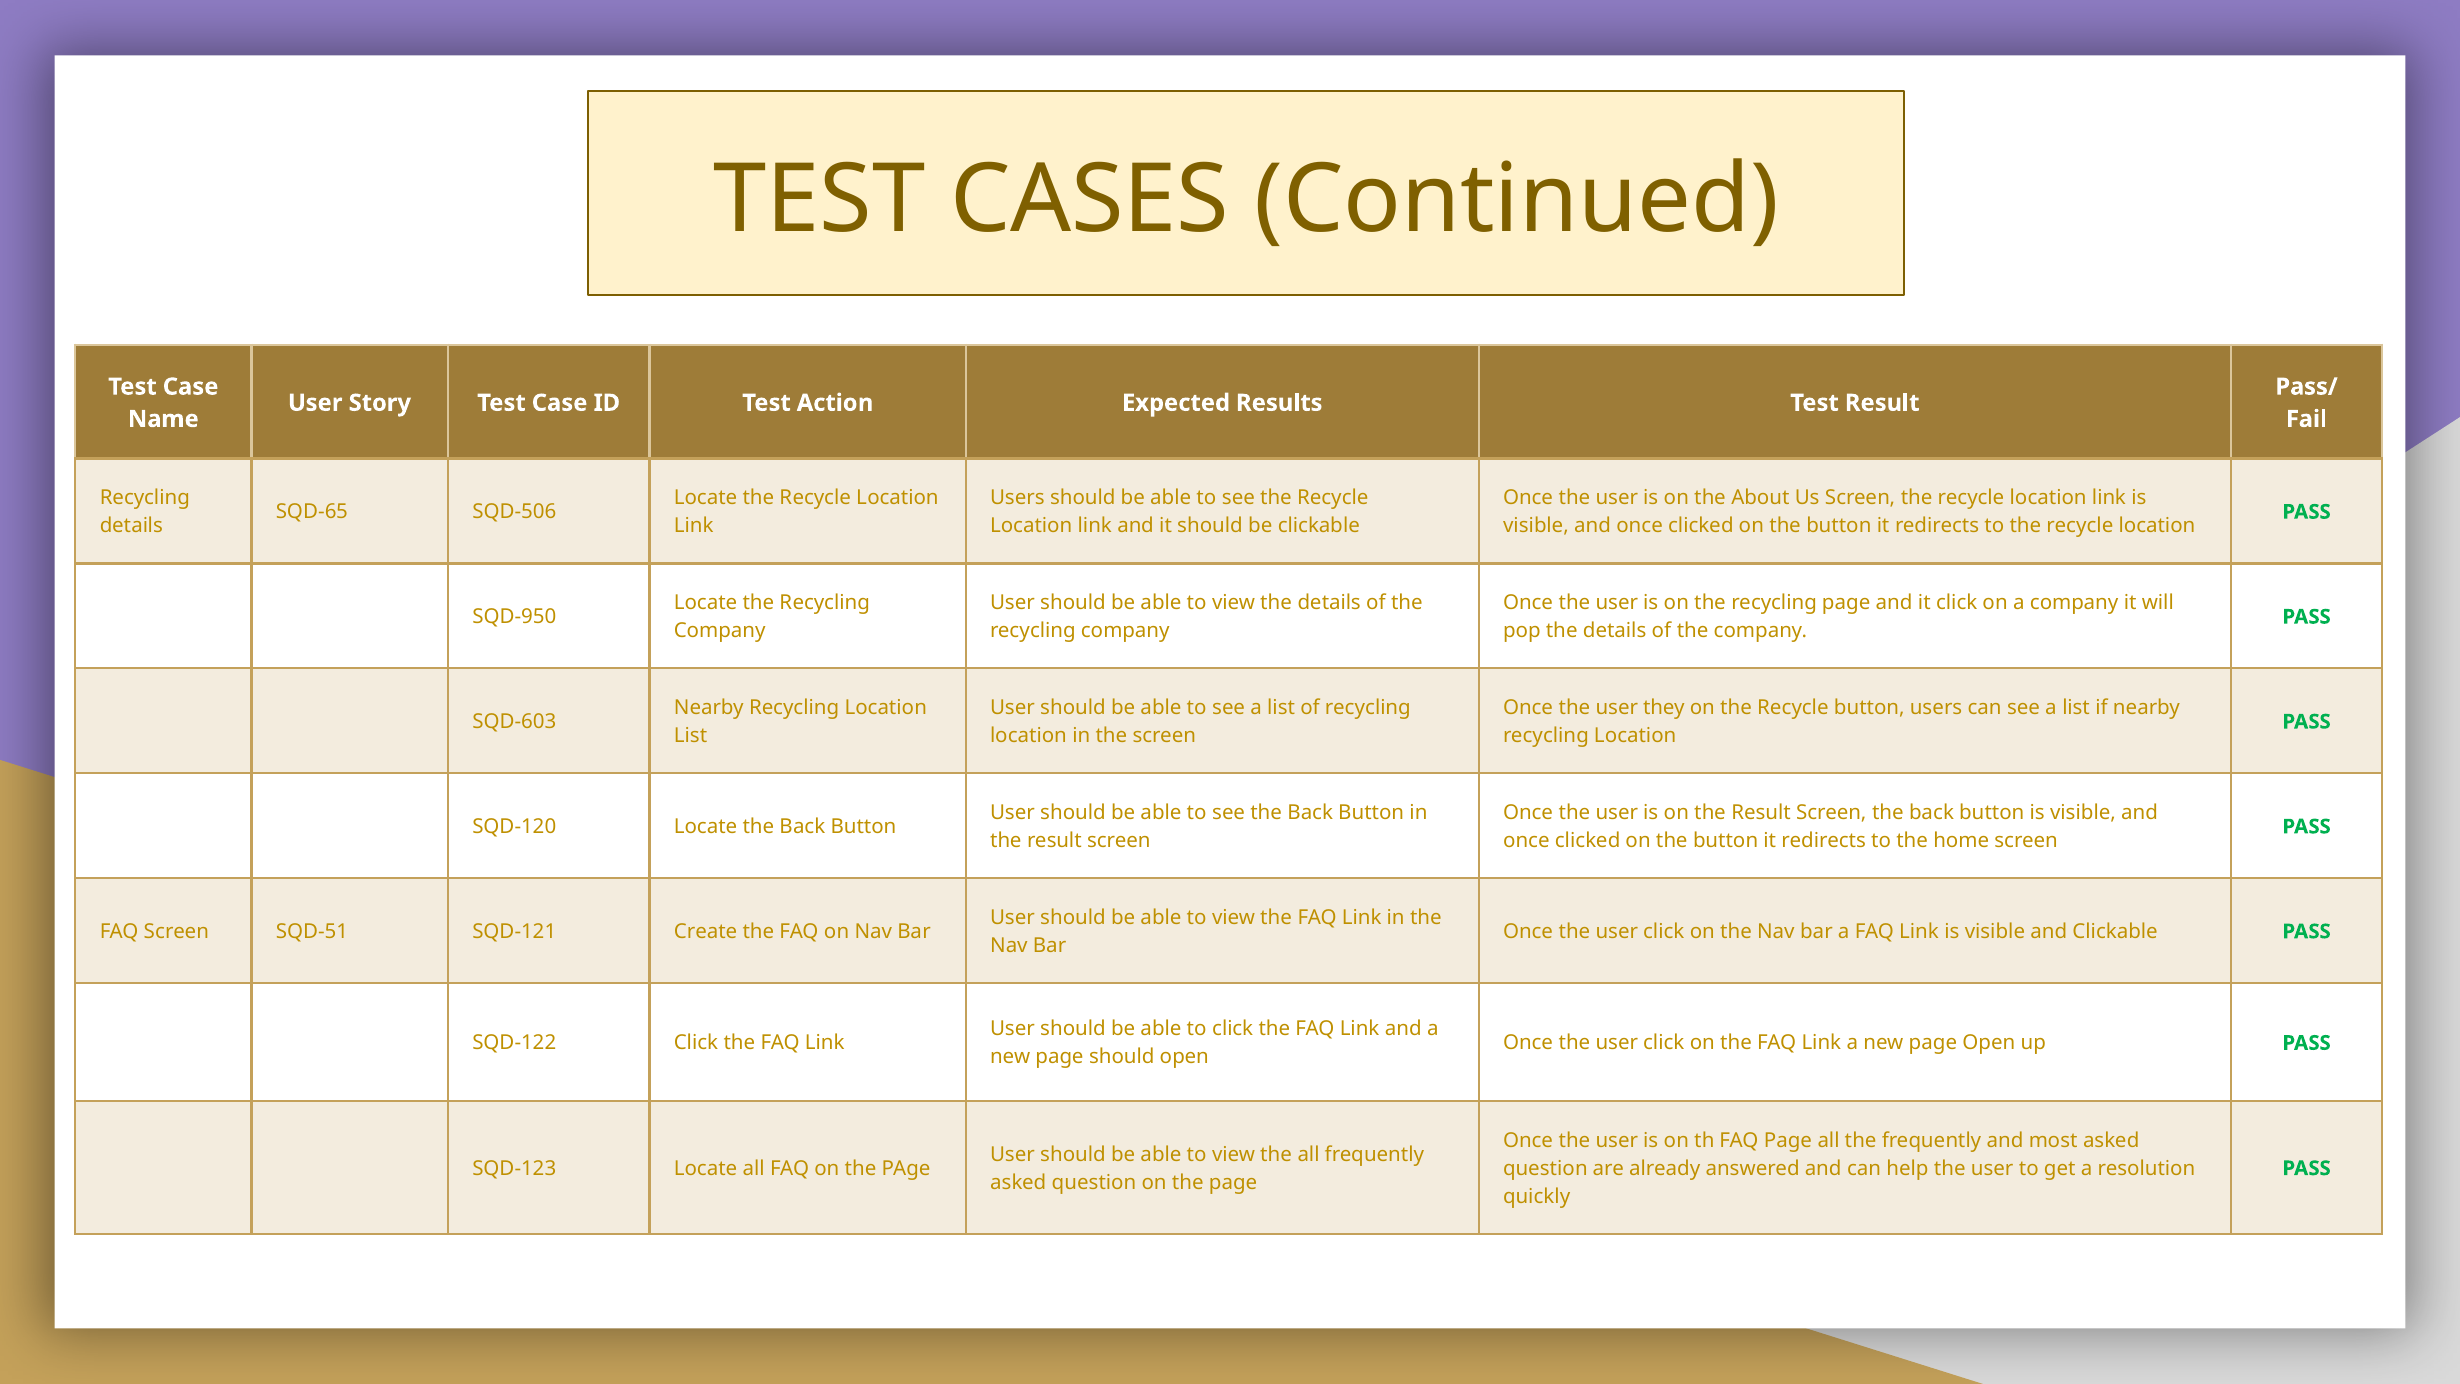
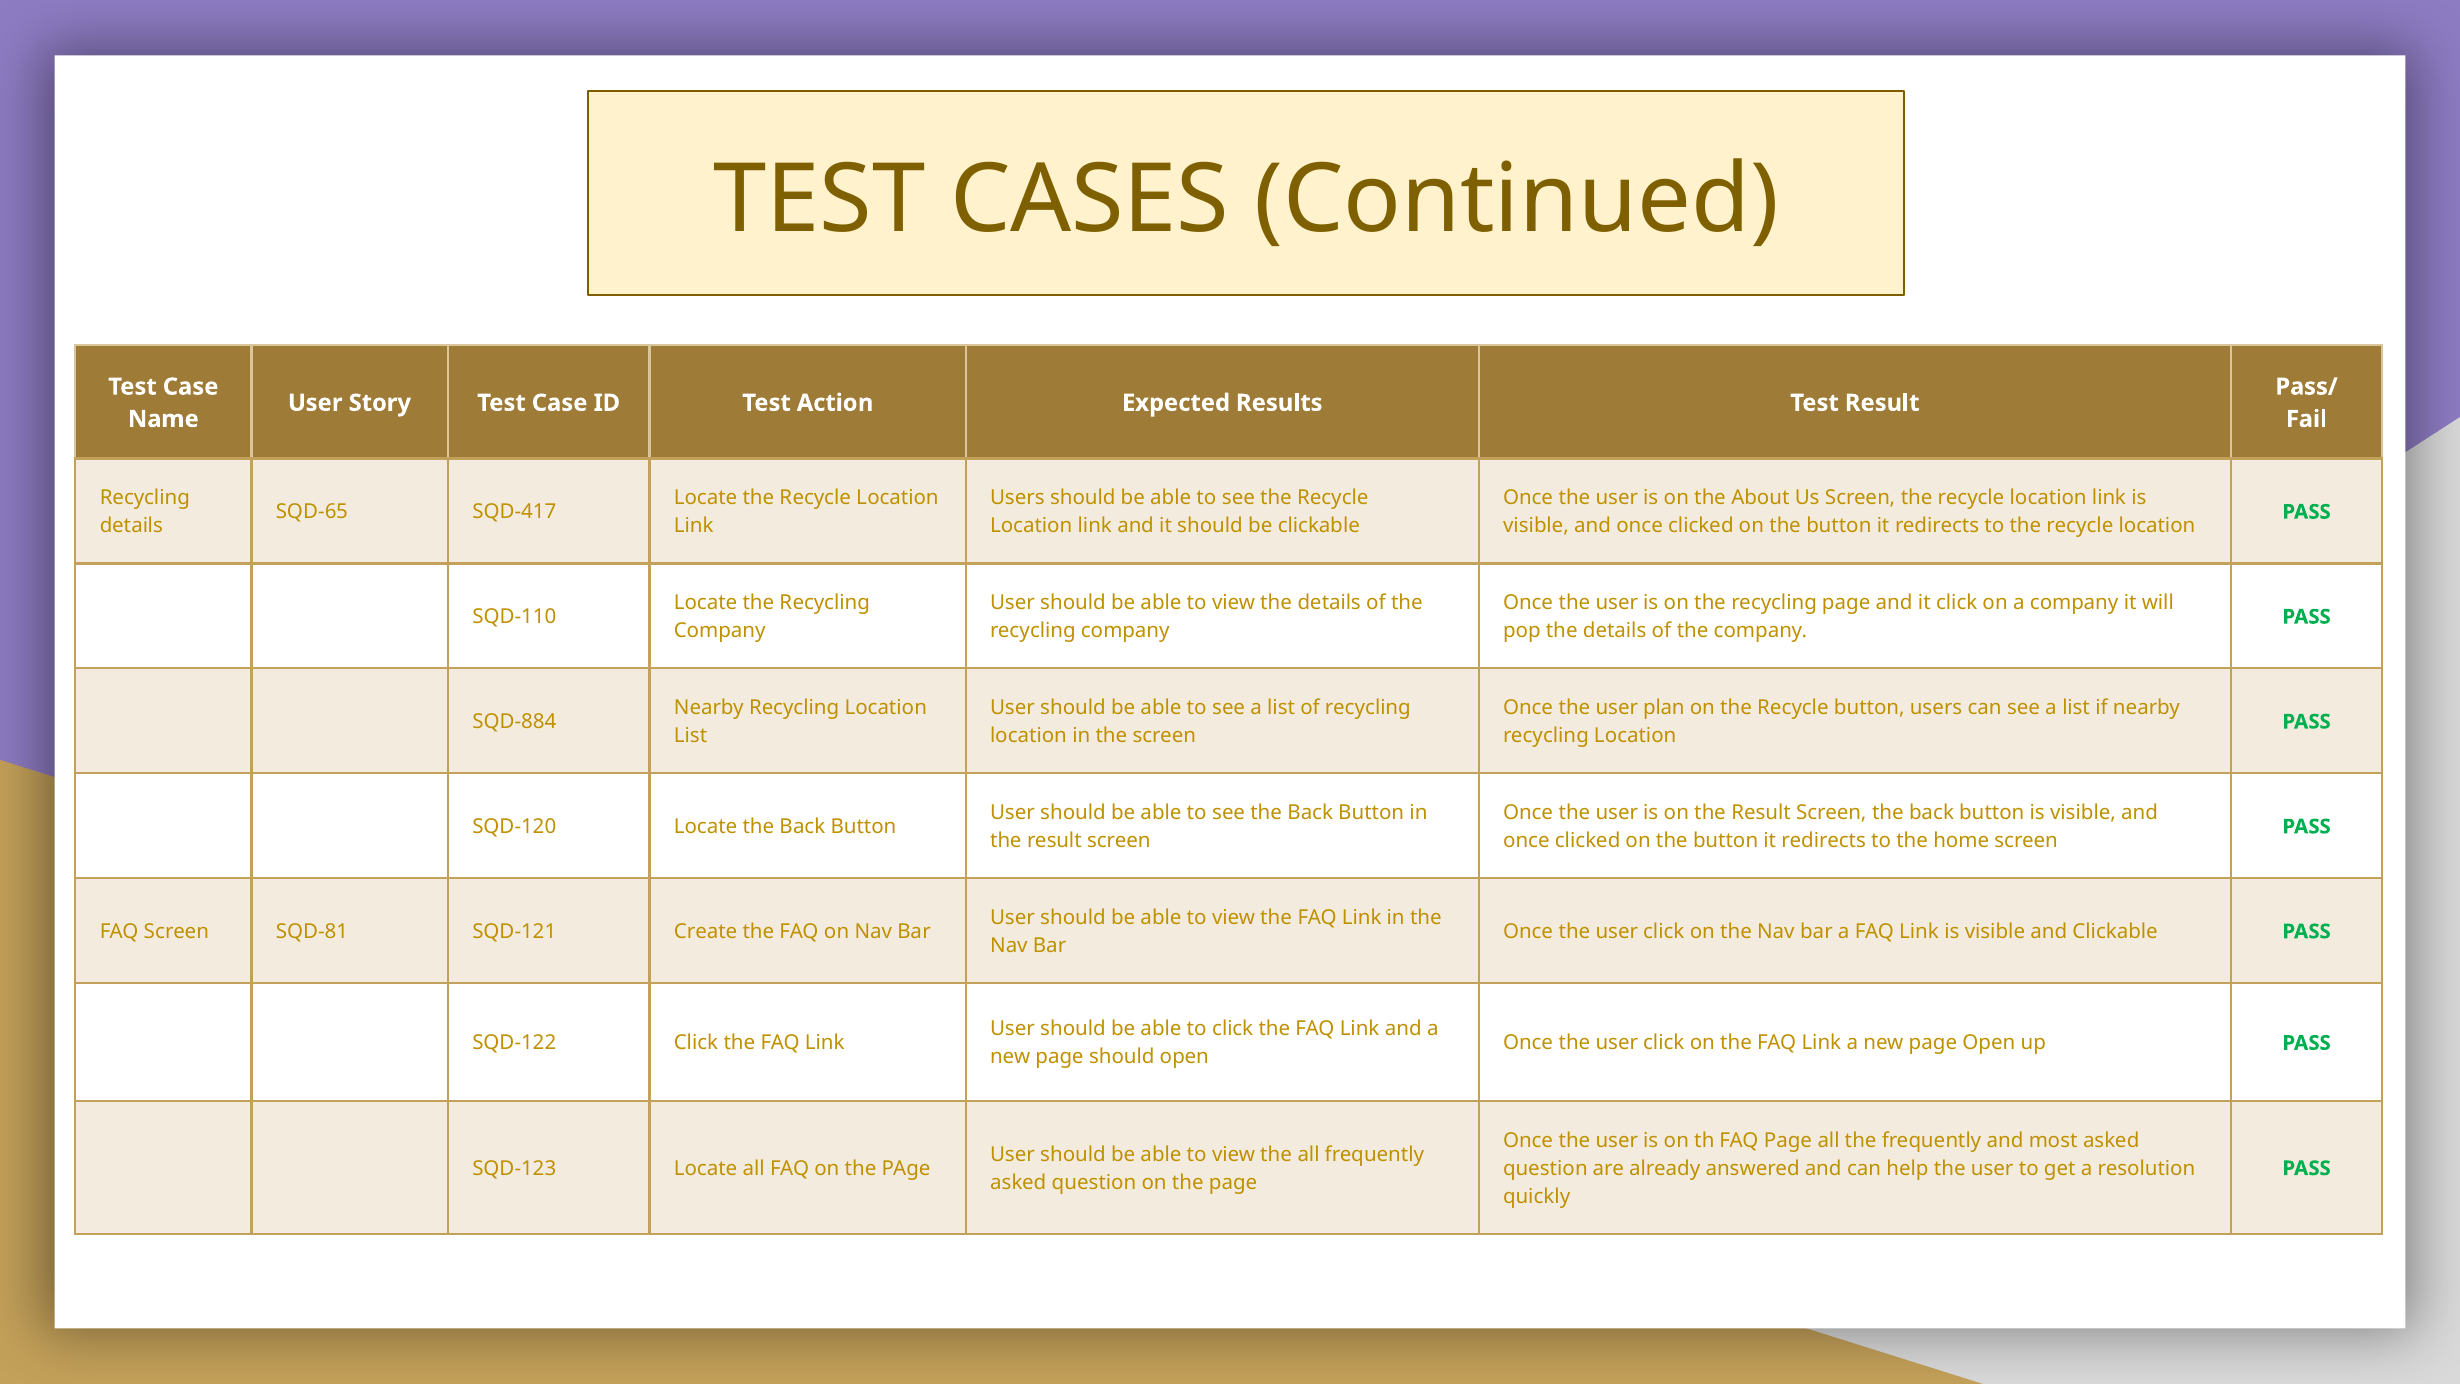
SQD-506: SQD-506 -> SQD-417 (514, 512)
SQD-950: SQD-950 -> SQD-110 (514, 617)
they: they -> plan (1664, 708)
SQD-603: SQD-603 -> SQD-884 (514, 722)
SQD-51: SQD-51 -> SQD-81 (312, 931)
